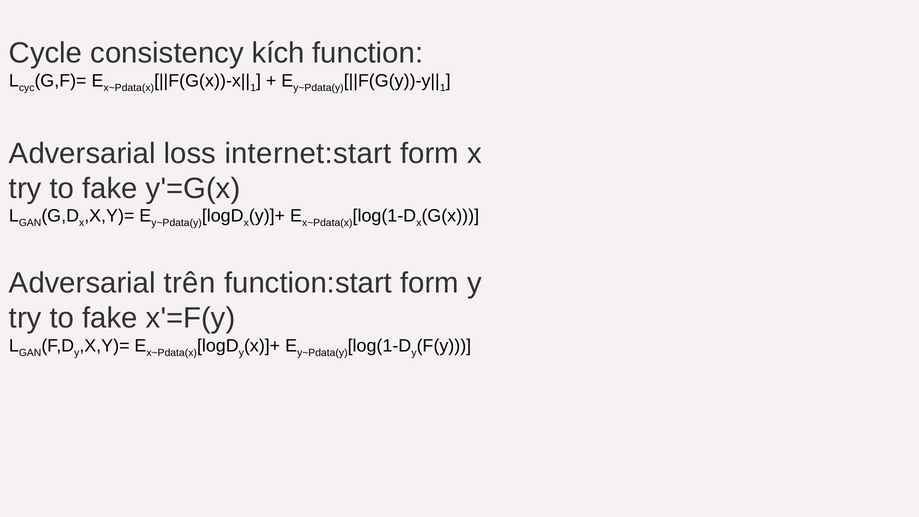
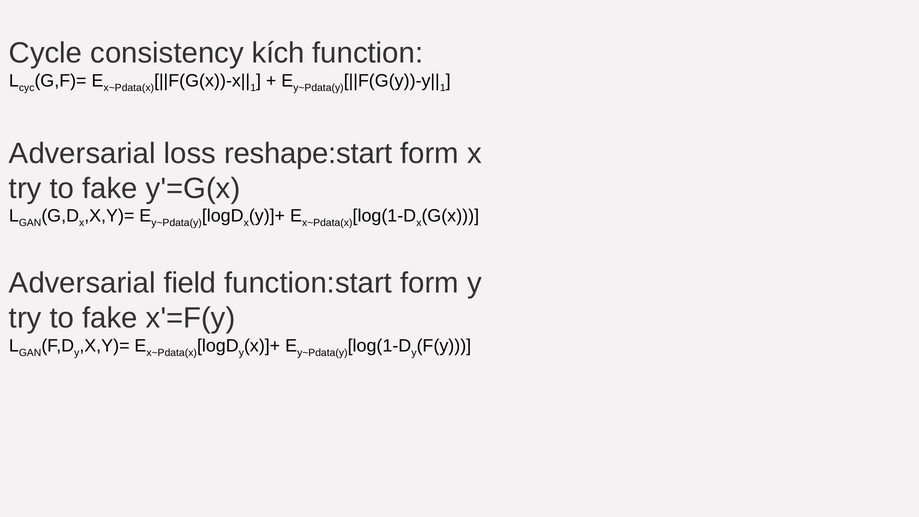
internet:start: internet:start -> reshape:start (308, 153)
trên: trên -> field (190, 283)
